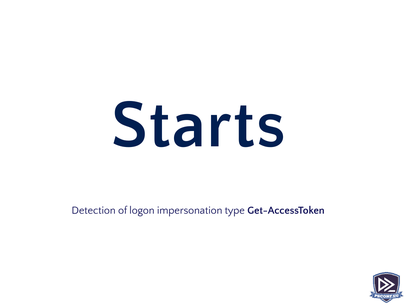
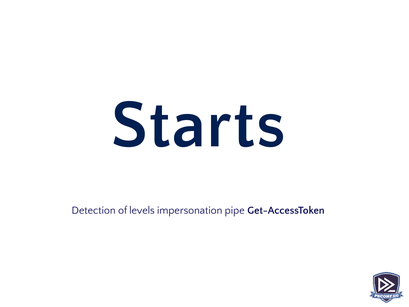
logon: logon -> levels (142, 210)
type: type -> pipe (235, 210)
